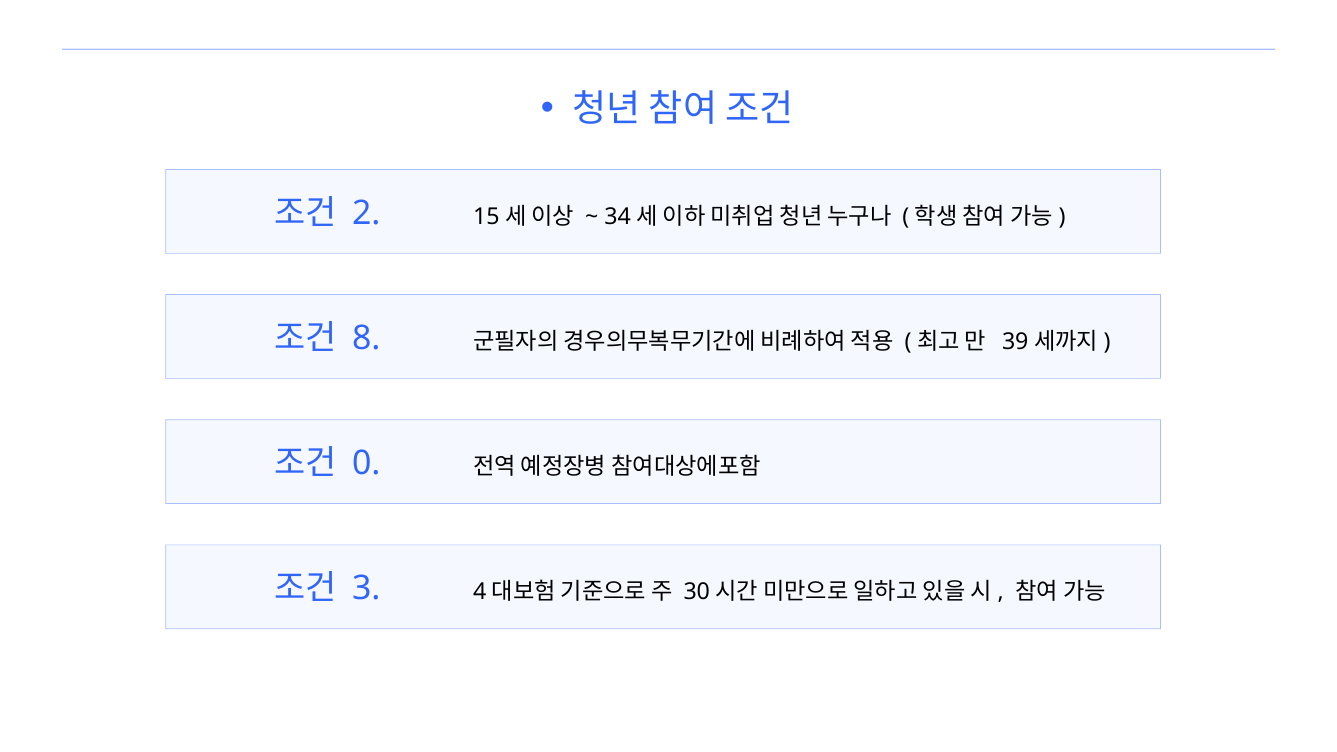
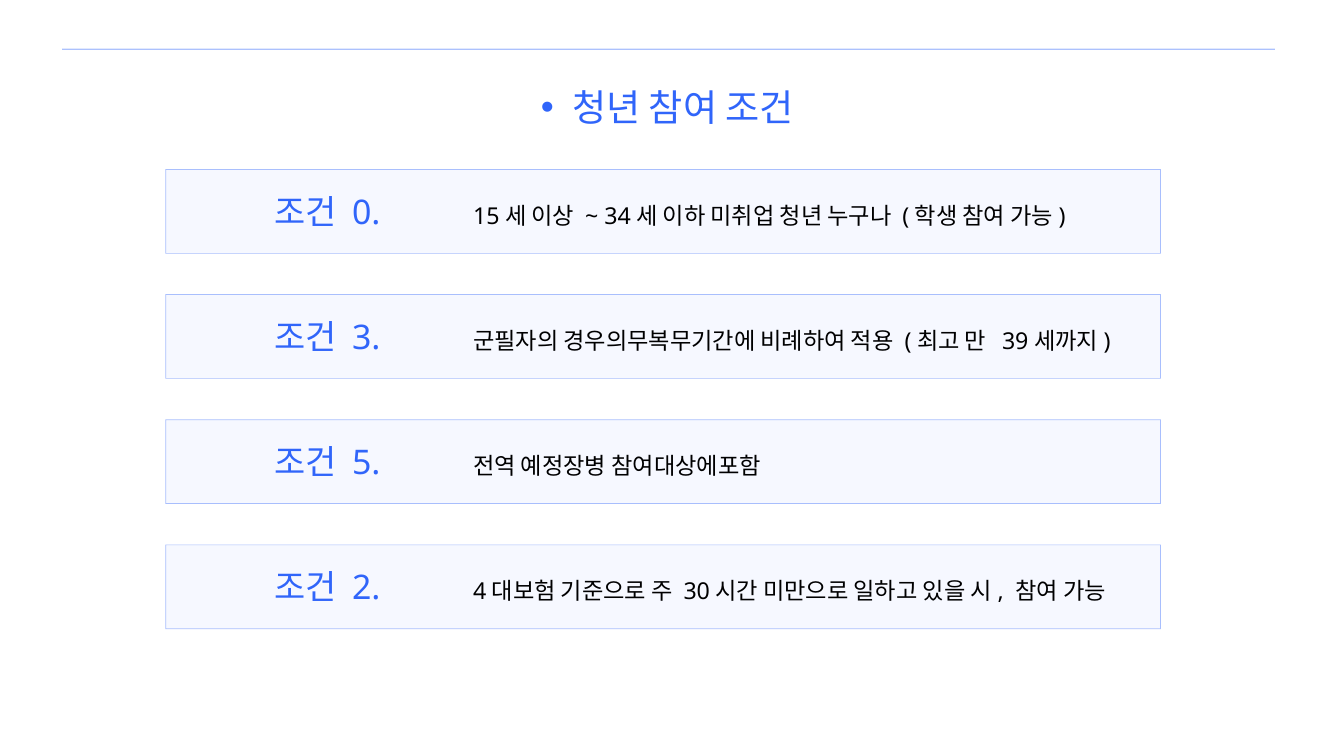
2: 2 -> 0 (366, 213)
8: 8 -> 3 (366, 338)
0: 0 -> 5 (366, 463)
3: 3 -> 2 (366, 588)
